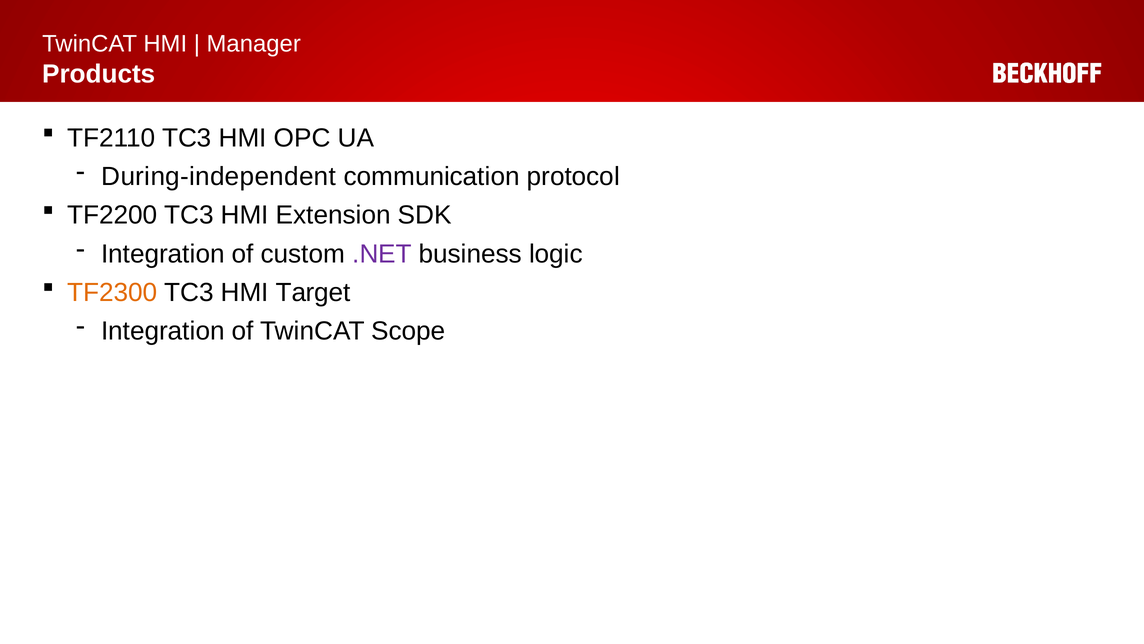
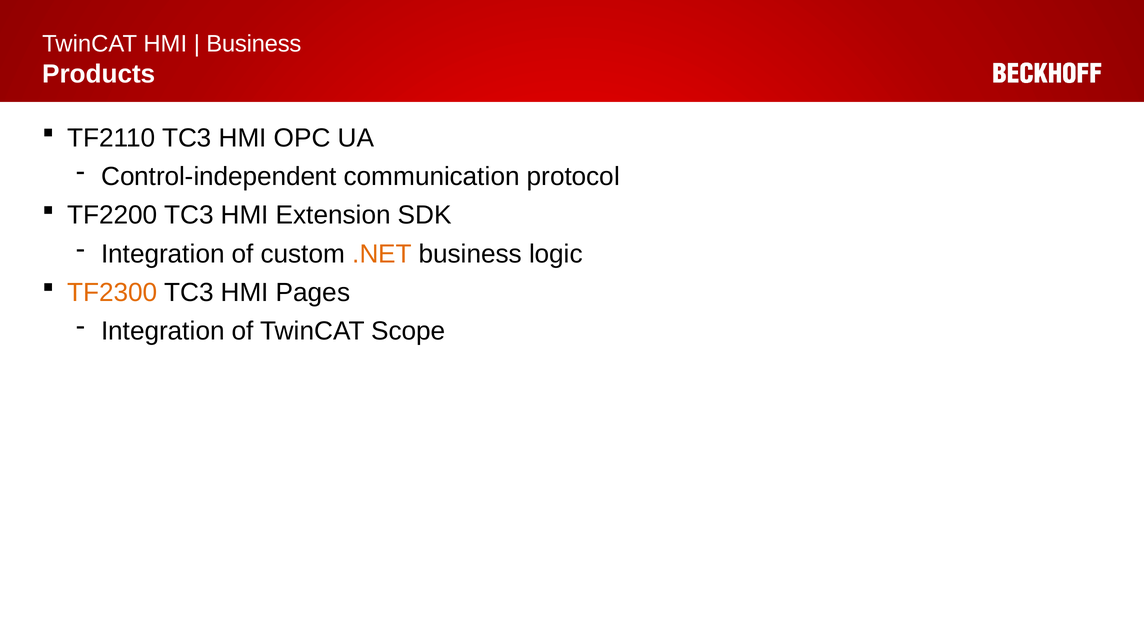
Manager: Manager -> Business (254, 44)
During-independent: During-independent -> Control-independent (219, 176)
.NET colour: purple -> orange (382, 254)
Target: Target -> Pages (313, 292)
